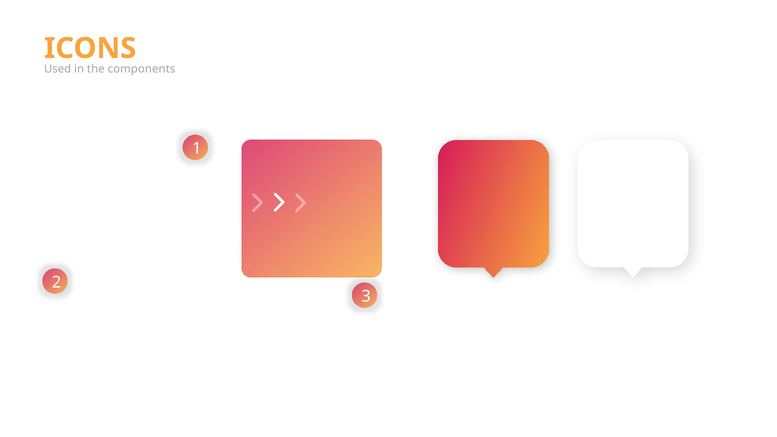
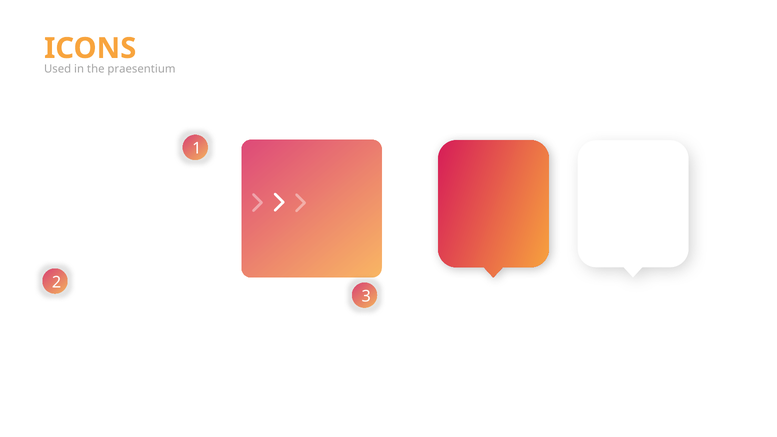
components: components -> praesentium (142, 69)
